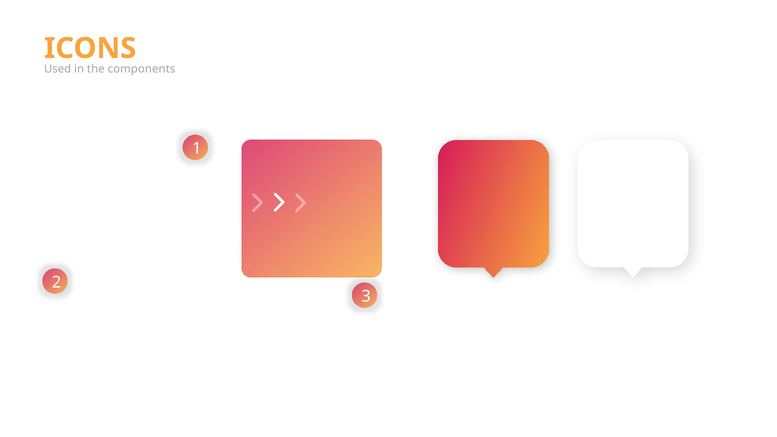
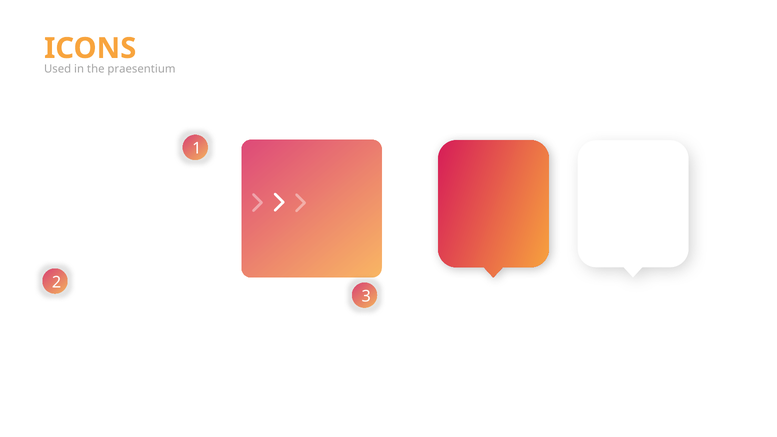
components: components -> praesentium (142, 69)
